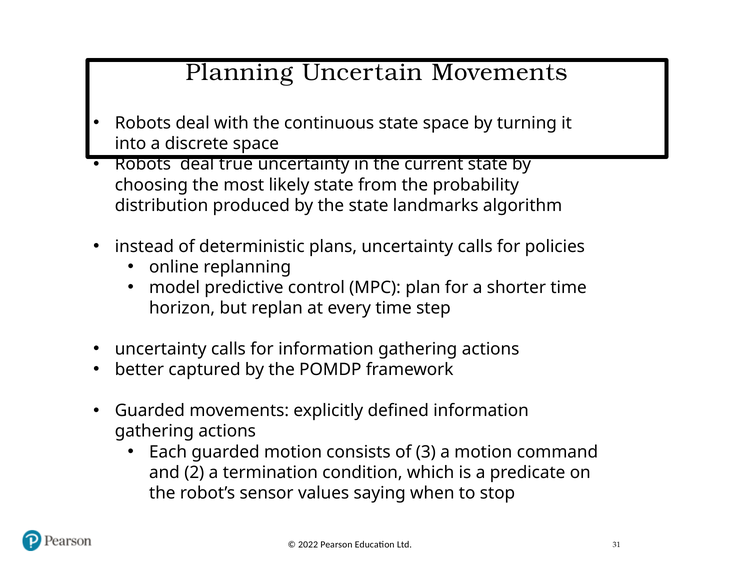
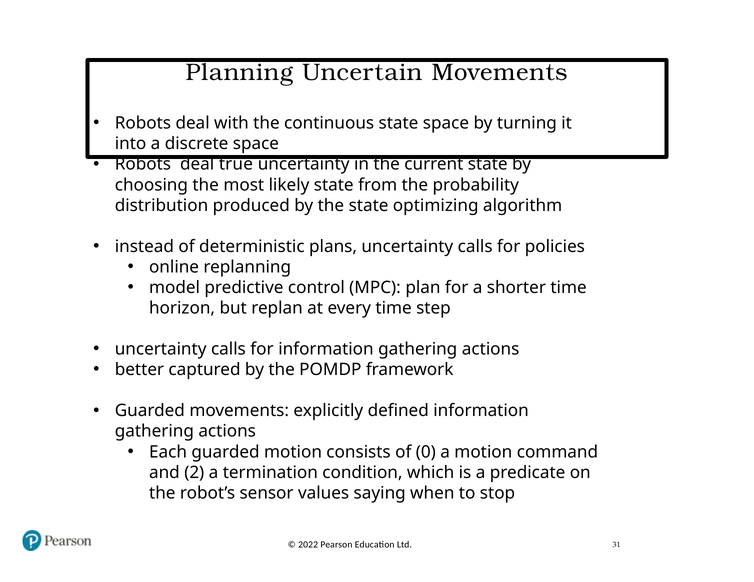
landmarks: landmarks -> optimizing (436, 206)
3: 3 -> 0 (426, 452)
